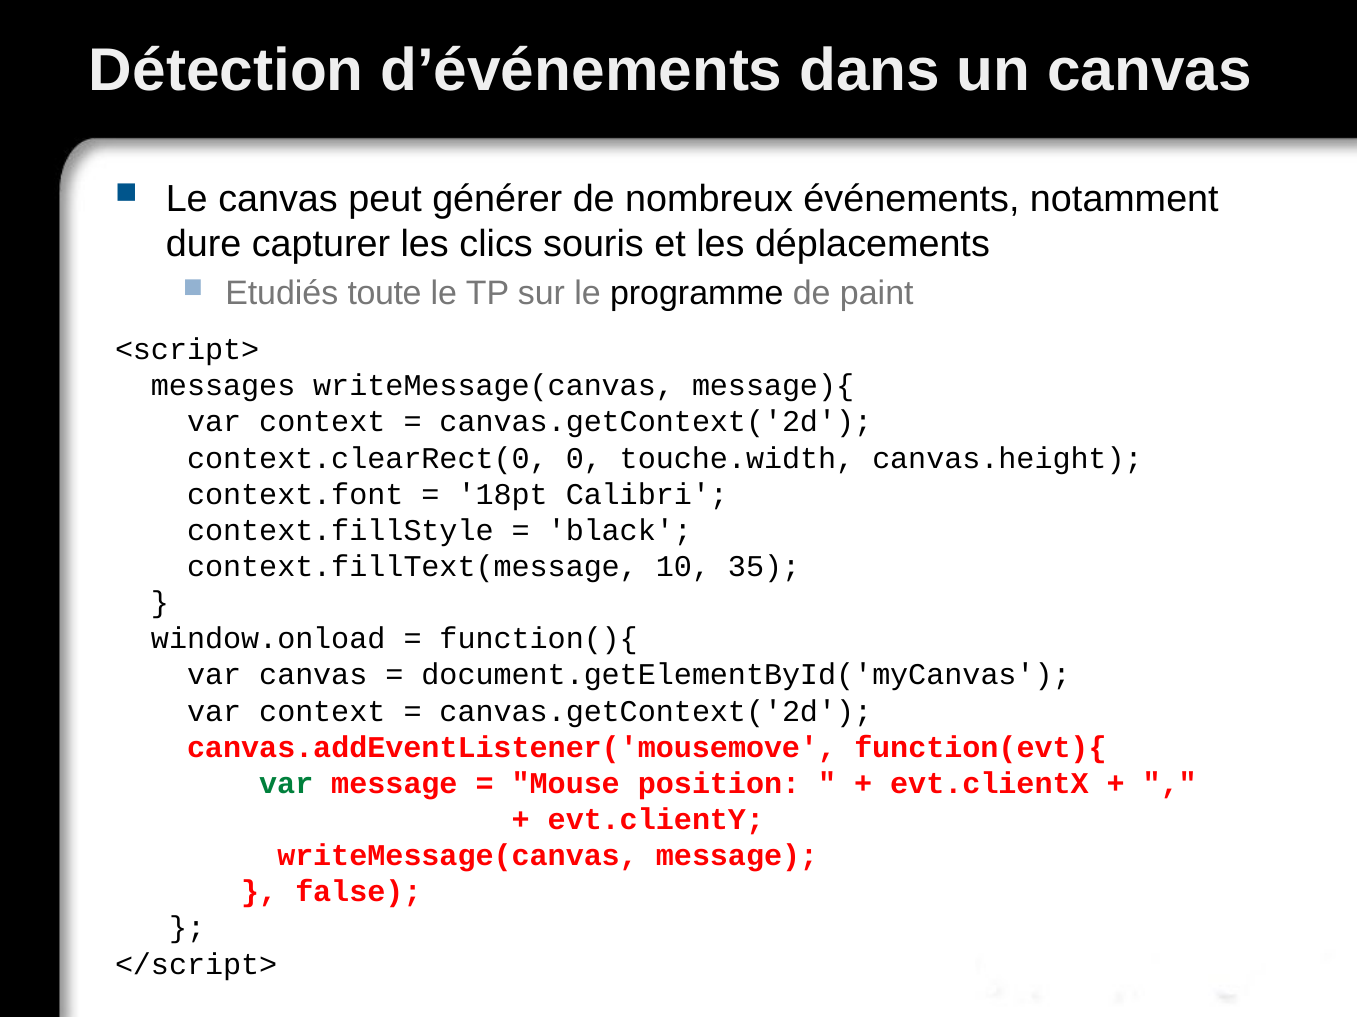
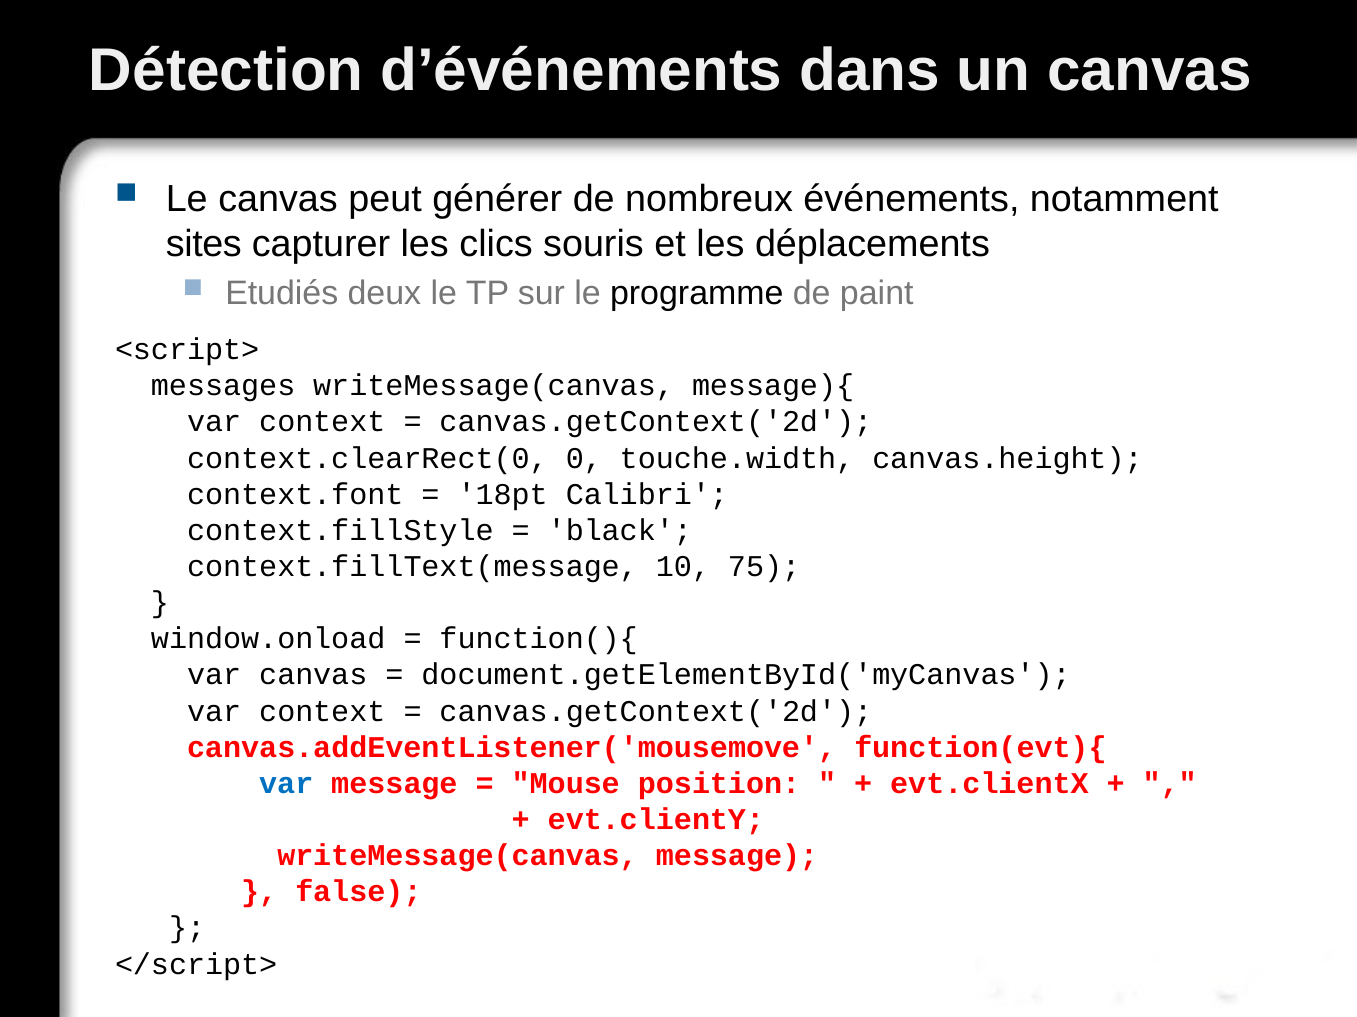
dure: dure -> sites (204, 244)
toute: toute -> deux (384, 294)
35: 35 -> 75 (764, 567)
var colour: green -> blue (286, 784)
